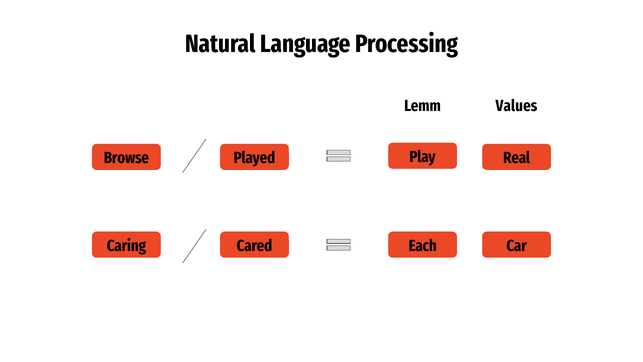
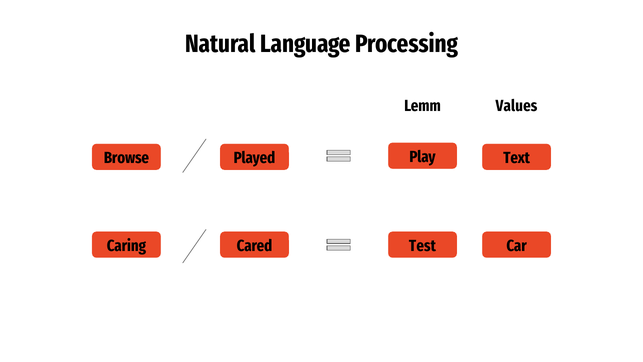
Real: Real -> Text (517, 158)
Each: Each -> Test (422, 246)
